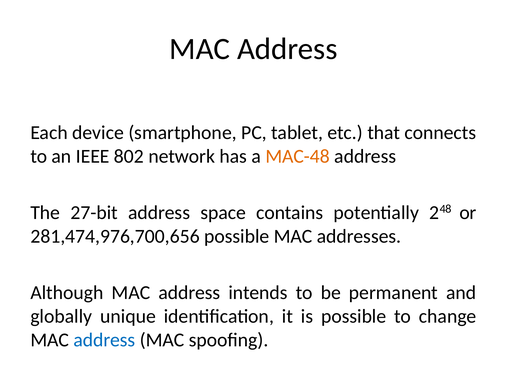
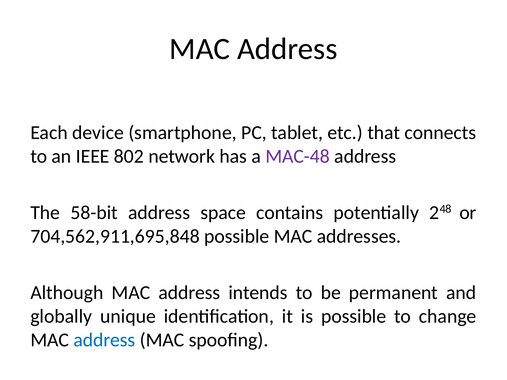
MAC-48 colour: orange -> purple (298, 156)
27-bit: 27-bit -> 58-bit (94, 213)
281,474,976,700,656: 281,474,976,700,656 -> 704,562,911,695,848 (115, 236)
